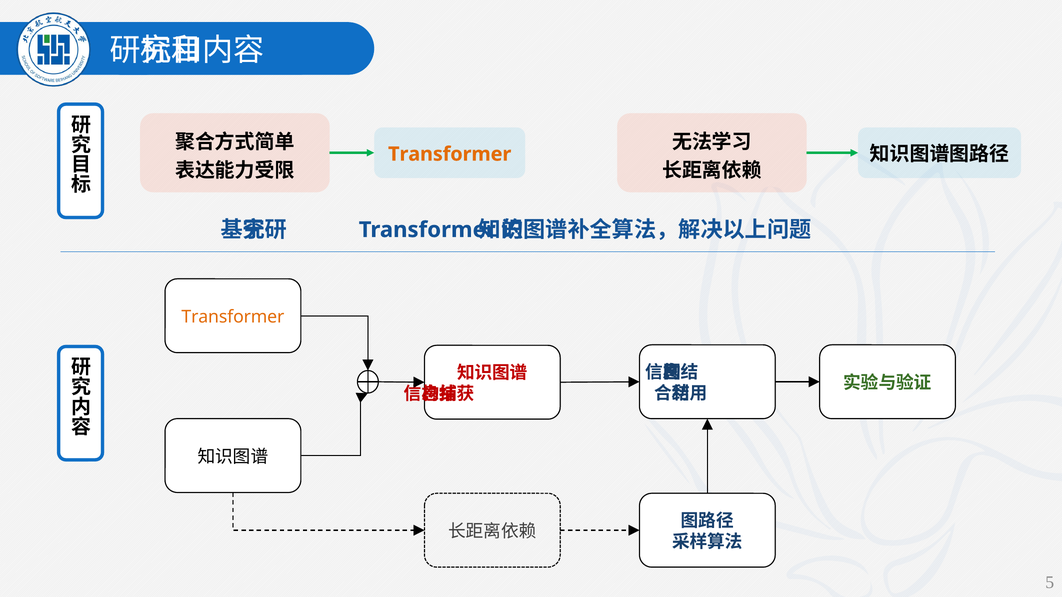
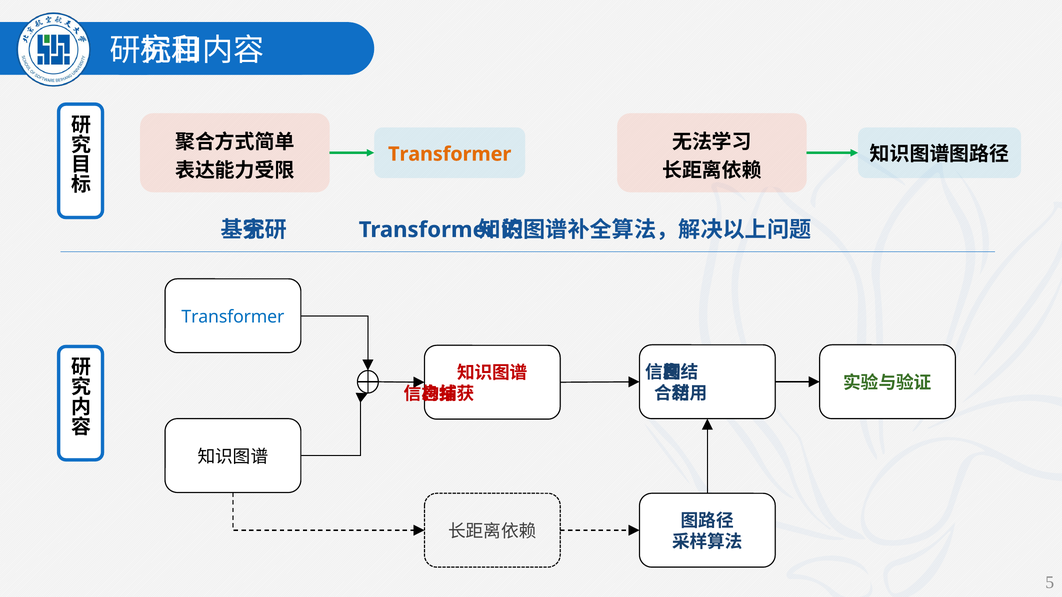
Transformer colour: orange -> blue (233, 317)
